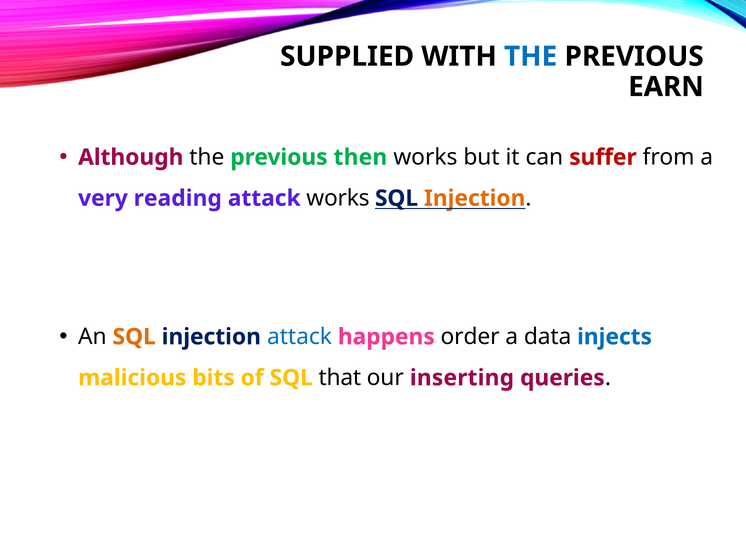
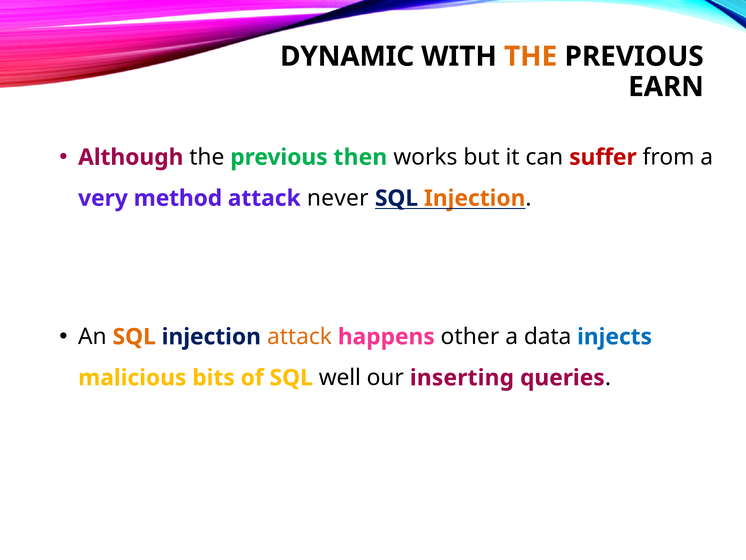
SUPPLIED: SUPPLIED -> DYNAMIC (347, 56)
THE colour: blue -> orange (531, 56)
reading: reading -> method (178, 198)
attack works: works -> never (338, 198)
attack colour: blue -> orange (300, 337)
order: order -> other (470, 337)
that: that -> well (340, 377)
